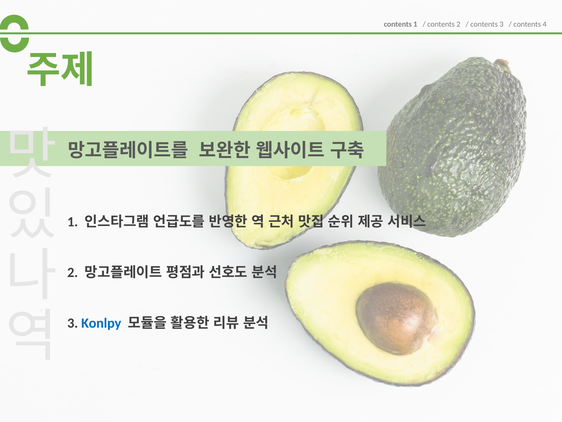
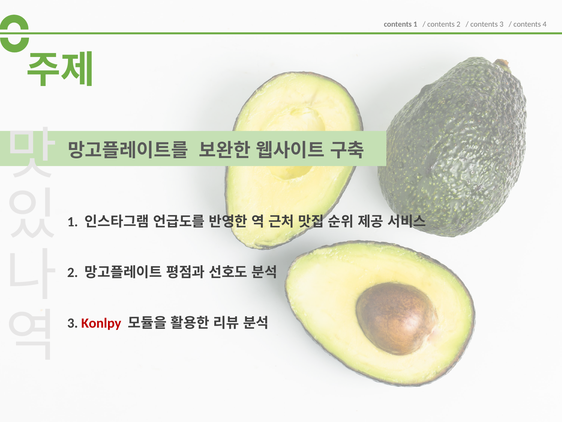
Konlpy colour: blue -> red (101, 323)
